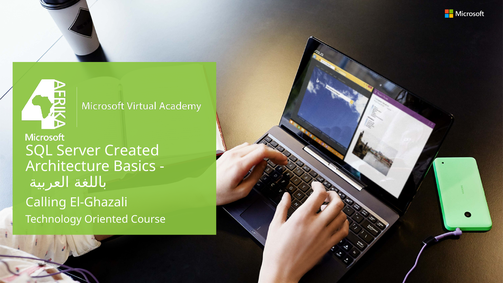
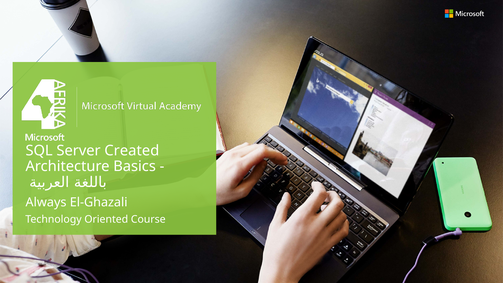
Calling: Calling -> Always (46, 202)
